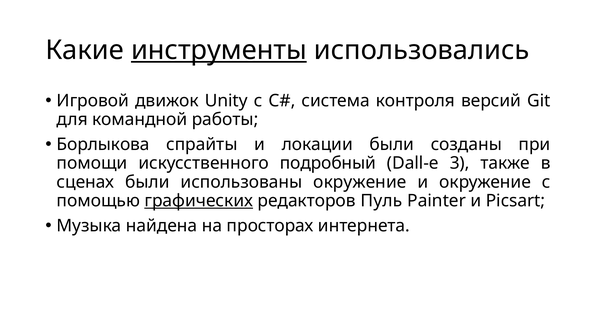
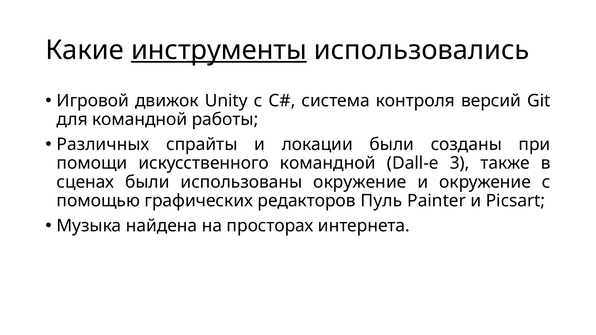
Борлыкова: Борлыкова -> Различных (103, 145)
искусственного подробный: подробный -> командной (328, 163)
графических underline: present -> none (199, 201)
